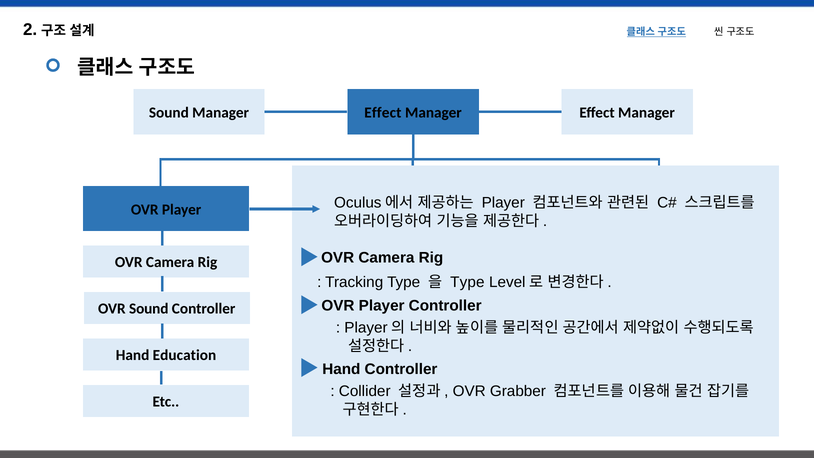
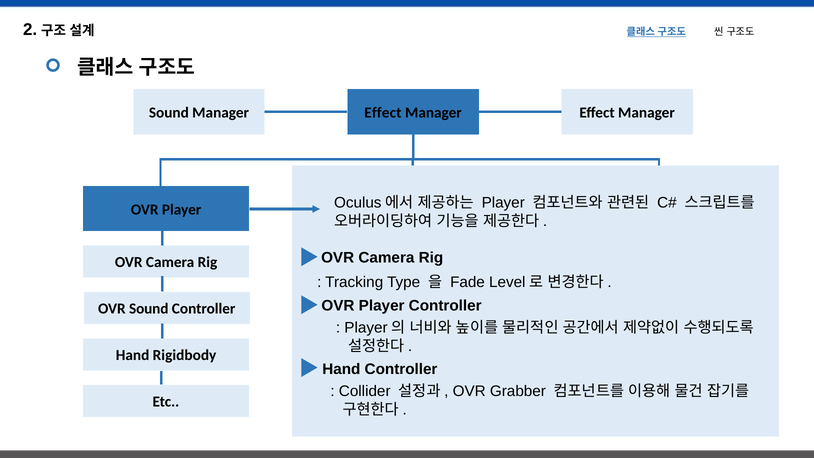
Type: Type -> Fade (468, 282)
Education: Education -> Rigidbody (185, 355)
